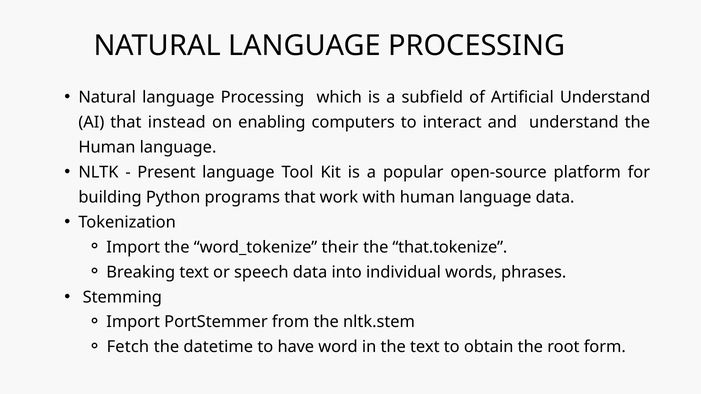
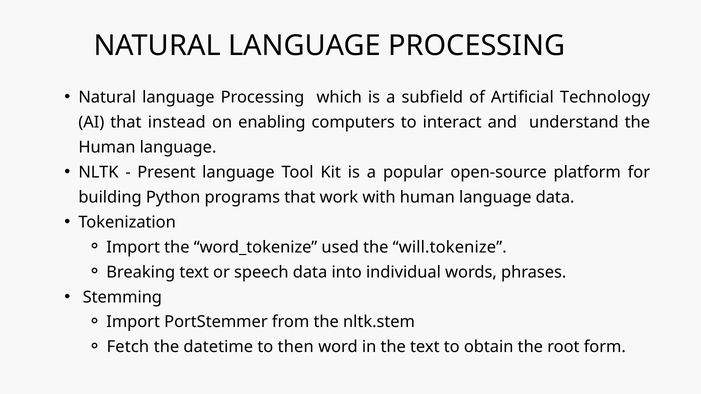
Artificial Understand: Understand -> Technology (605, 98)
their: their -> used (340, 247)
that.tokenize: that.tokenize -> will.tokenize (450, 247)
have: have -> then (296, 347)
